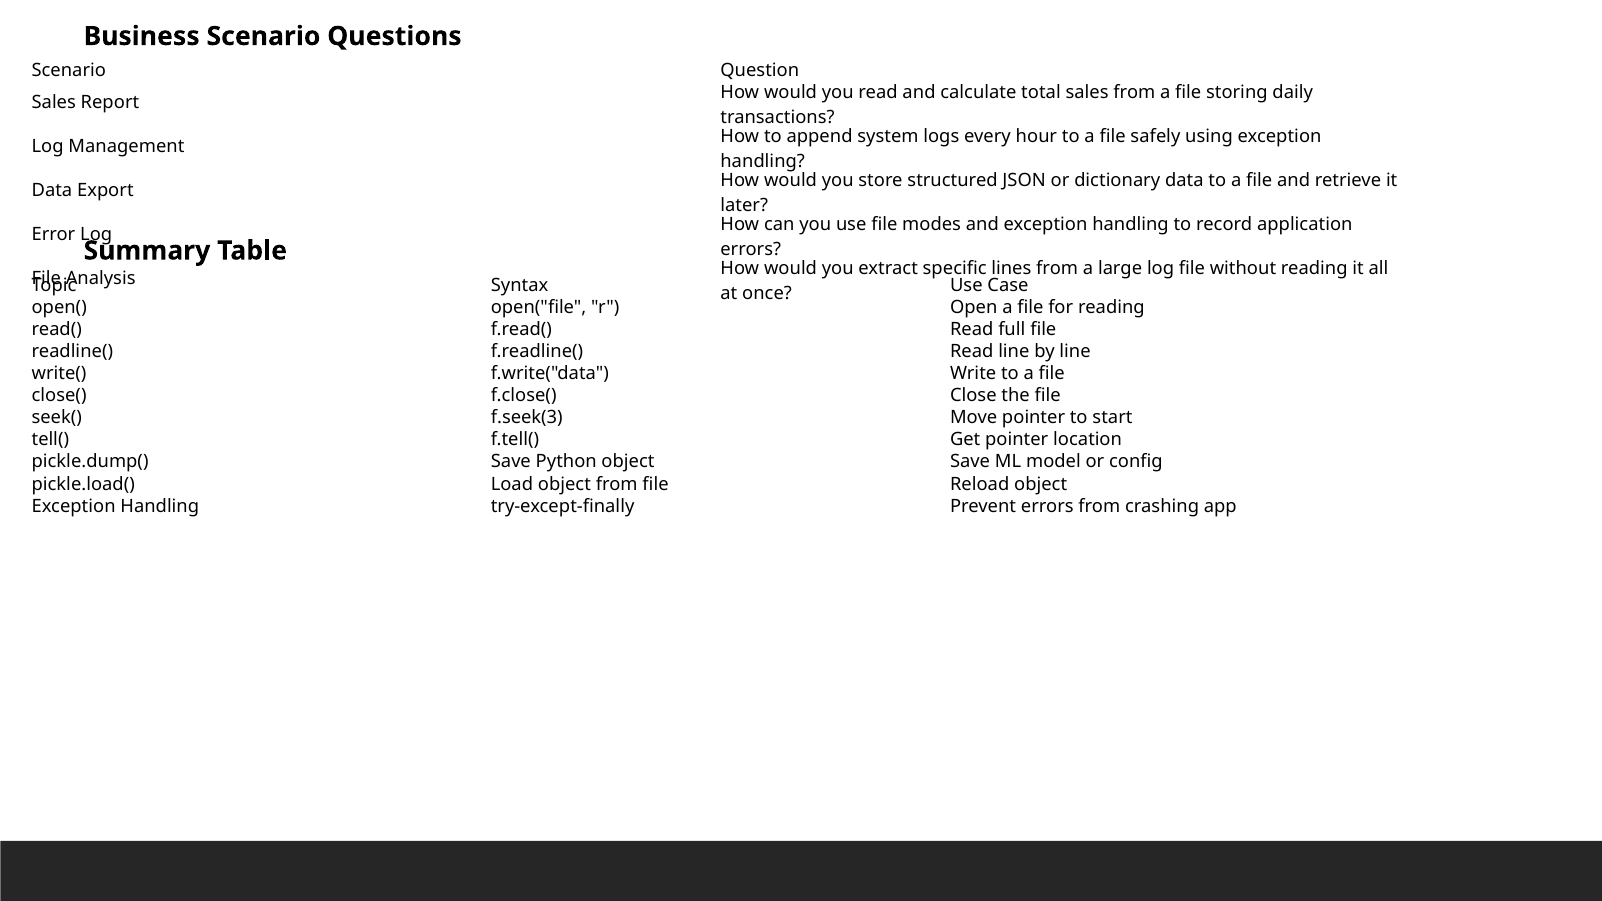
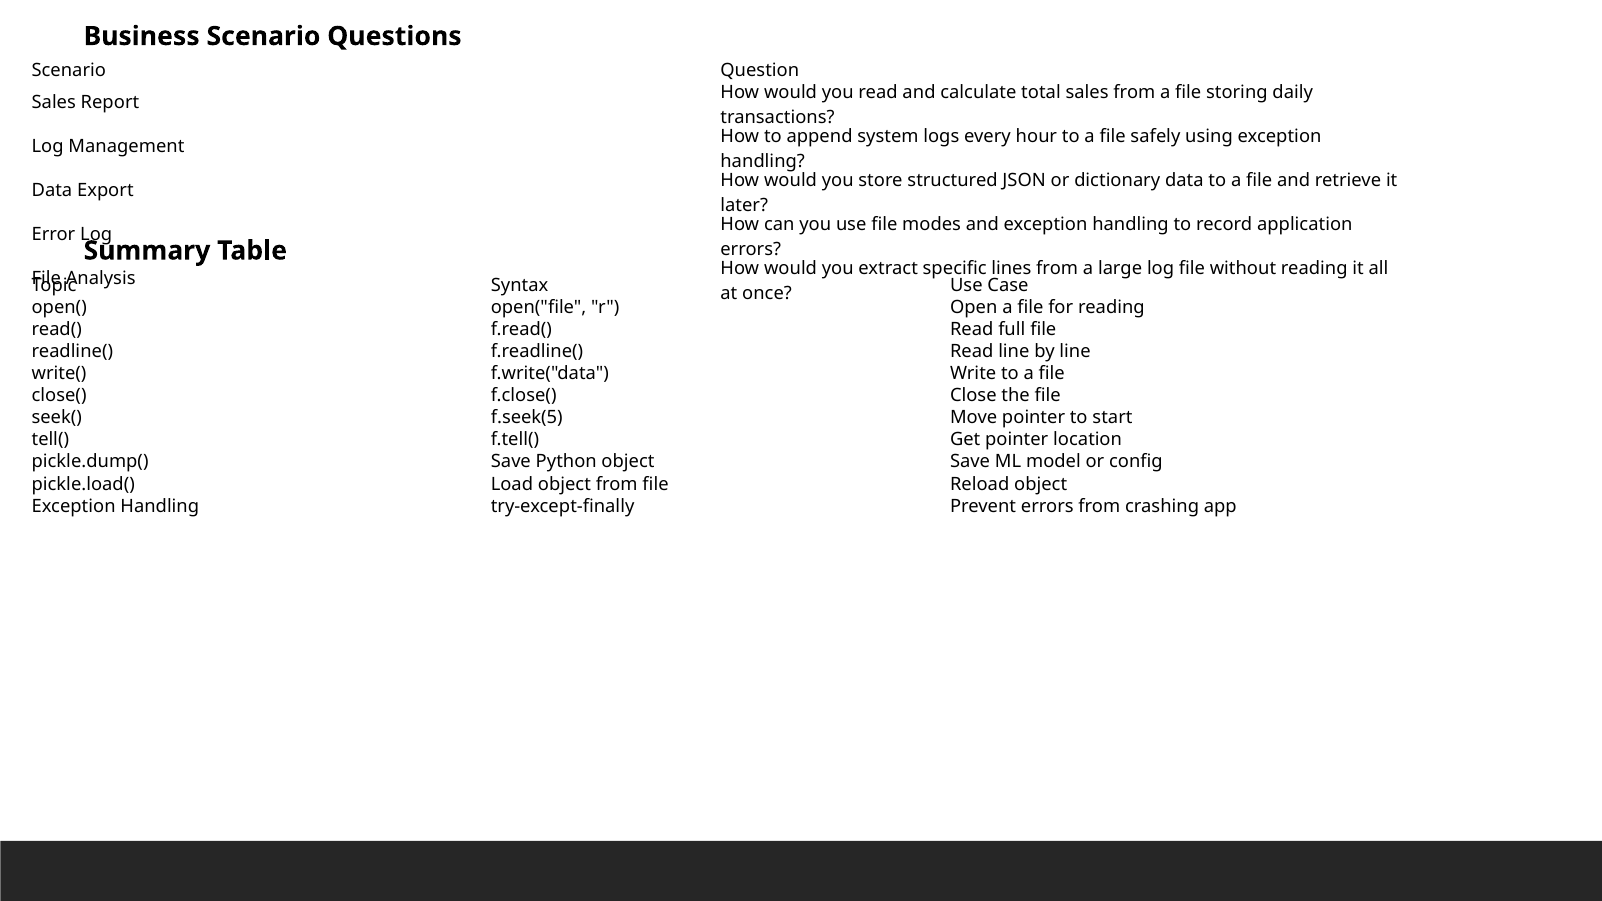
f.seek(3: f.seek(3 -> f.seek(5 (527, 418)
